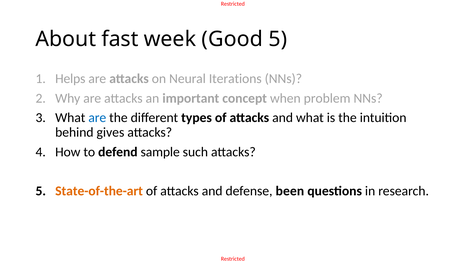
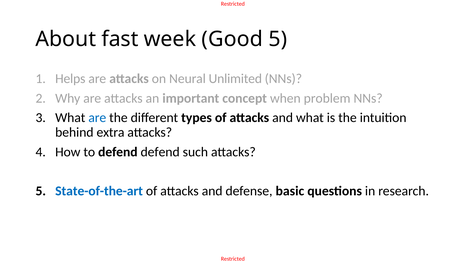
Iterations: Iterations -> Unlimited (235, 79)
gives: gives -> extra (111, 133)
defend sample: sample -> defend (160, 152)
State-of-the-art colour: orange -> blue (99, 191)
been: been -> basic (290, 191)
